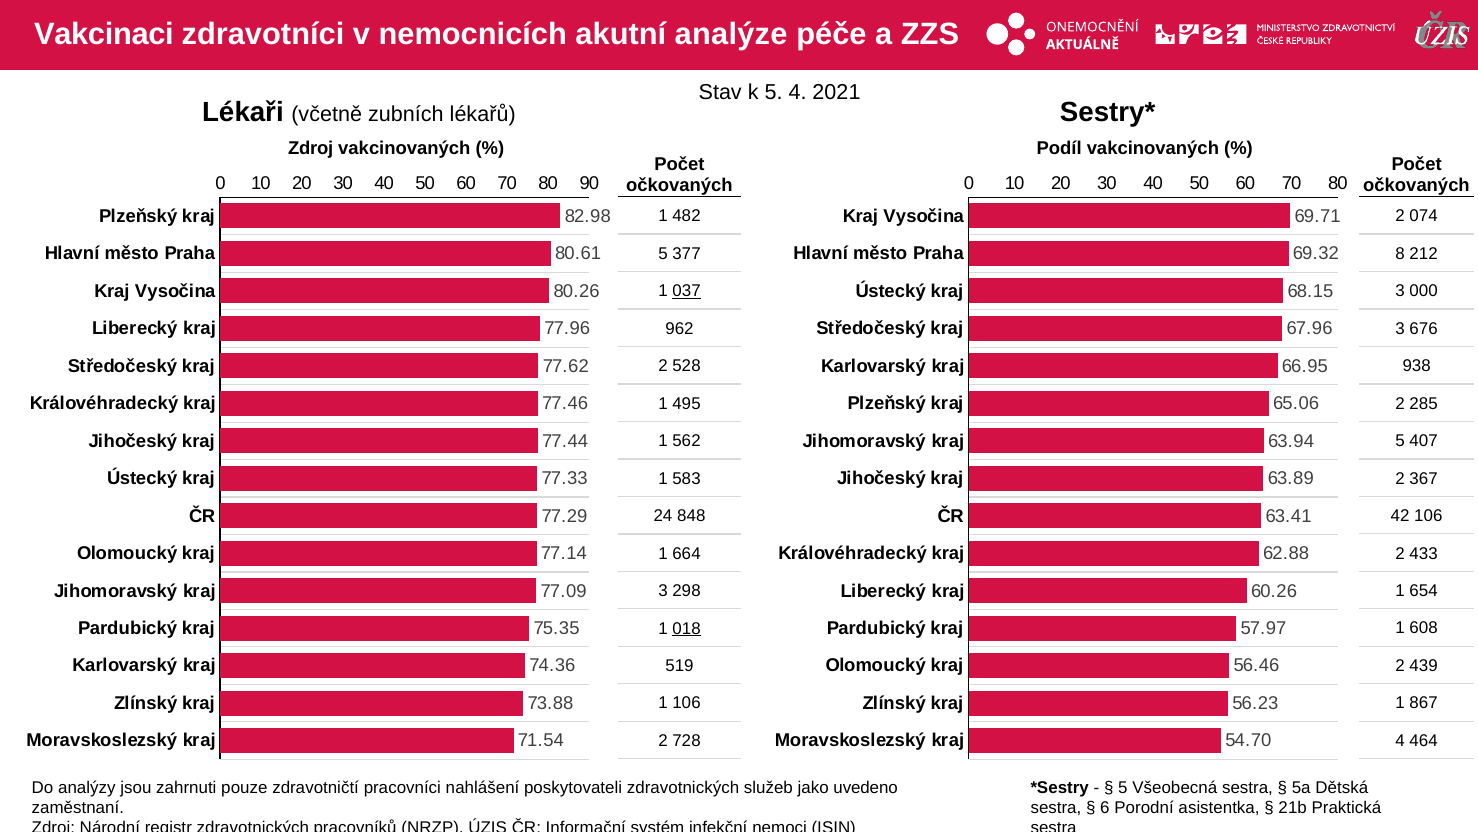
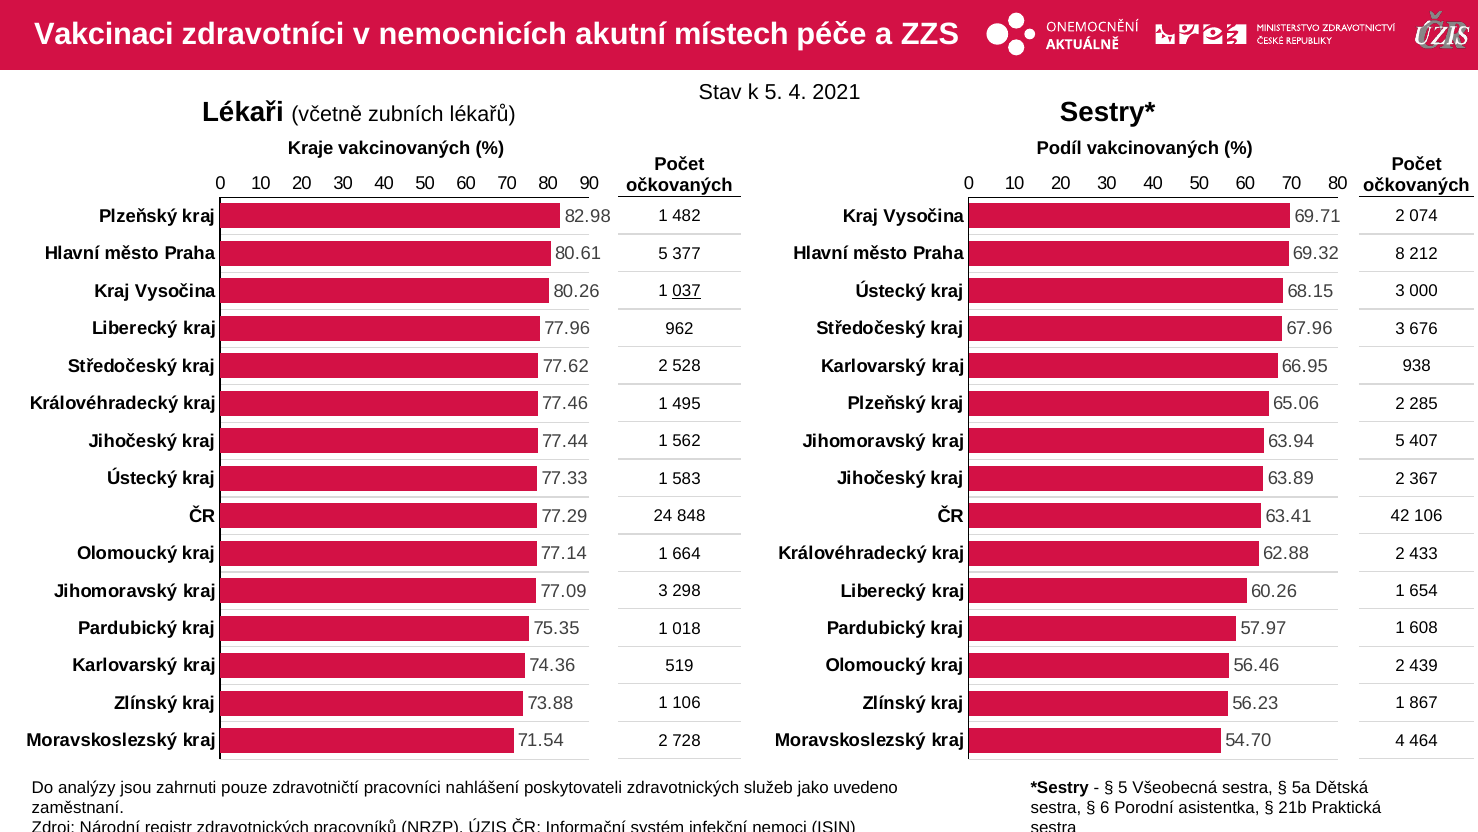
analýze: analýze -> místech (731, 35)
Zdroj: Zdroj -> Kraje (311, 149)
018 underline: present -> none (687, 628)
